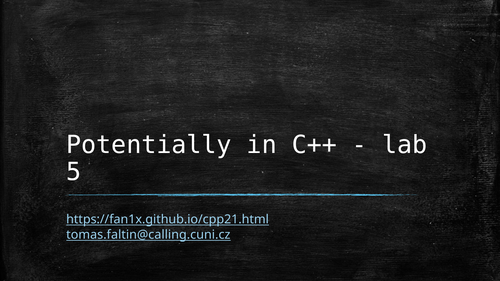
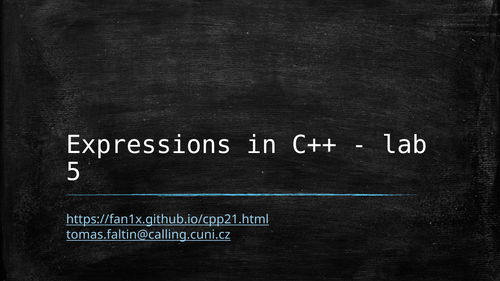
Potentially: Potentially -> Expressions (149, 145)
